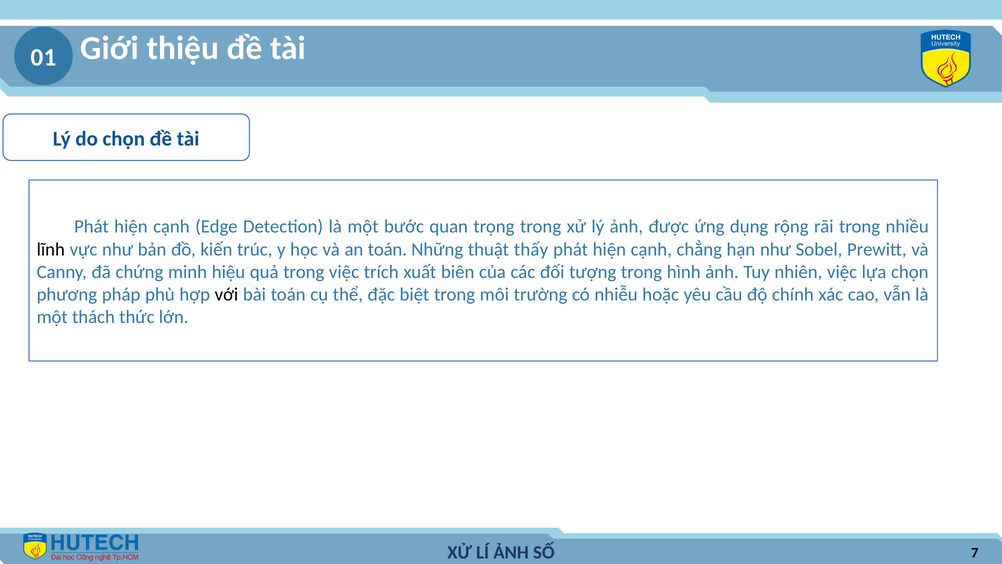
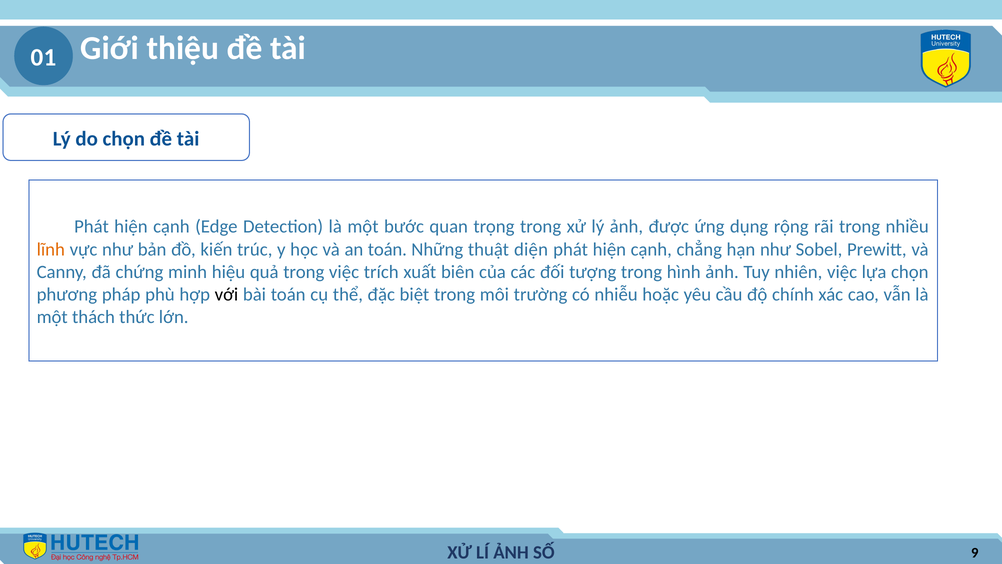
lĩnh colour: black -> orange (51, 249)
thấy: thấy -> diện (531, 249)
7: 7 -> 9 (975, 553)
